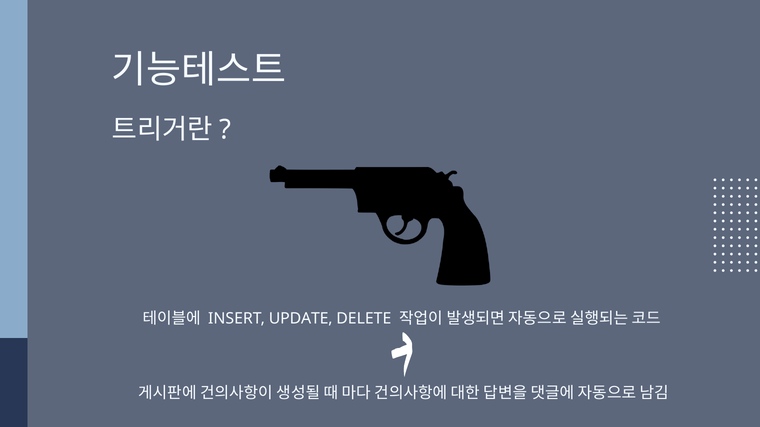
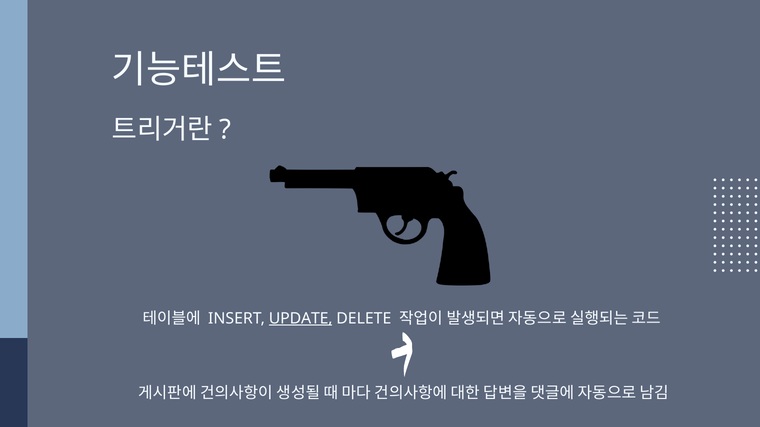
UPDATE underline: none -> present (301, 319)
